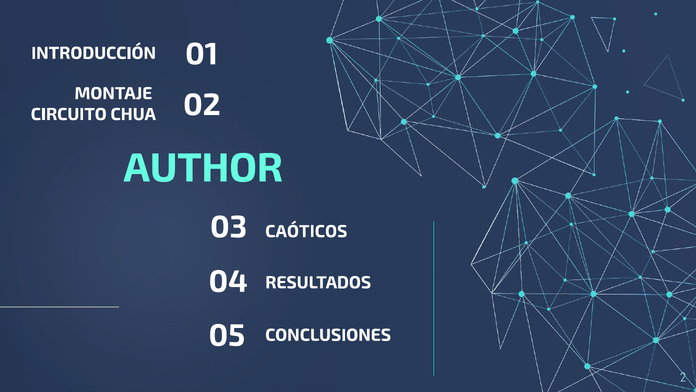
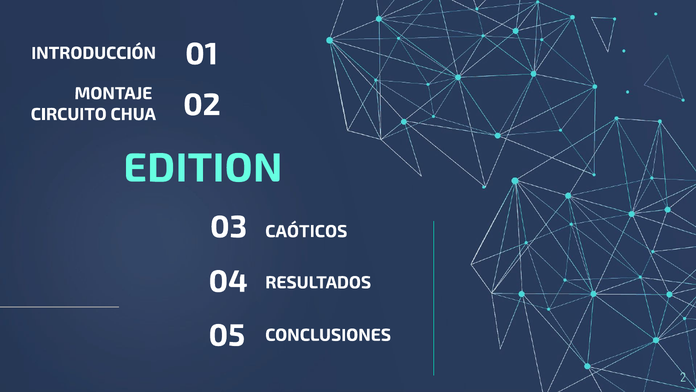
AUTHOR: AUTHOR -> EDITION (203, 168)
